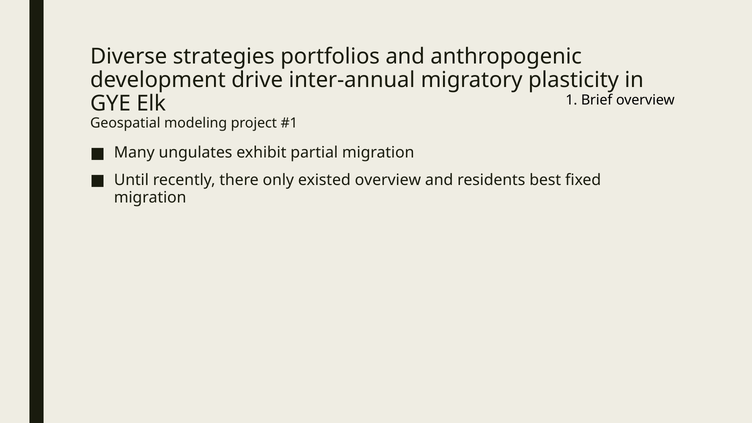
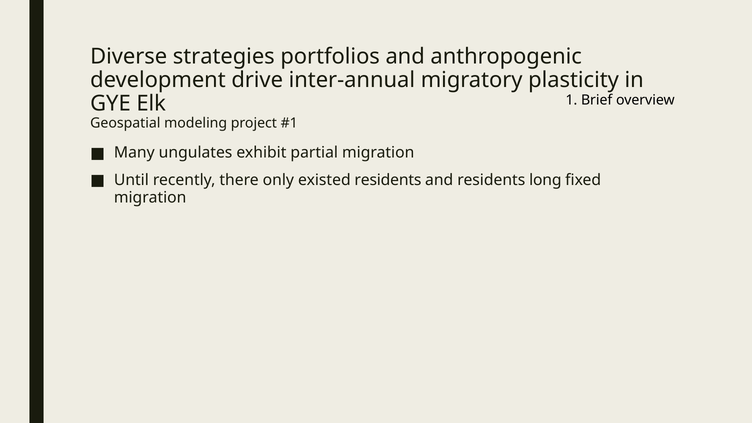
existed overview: overview -> residents (388, 180)
best: best -> long (545, 180)
